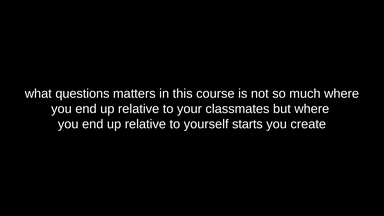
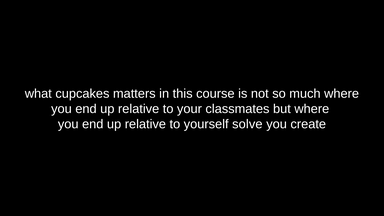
questions: questions -> cupcakes (82, 94)
starts: starts -> solve (247, 124)
